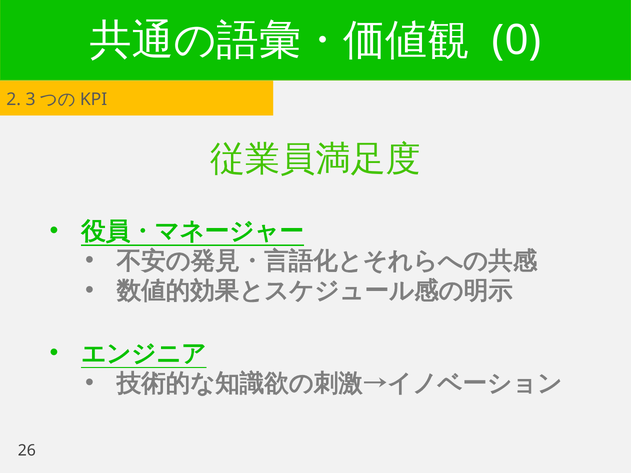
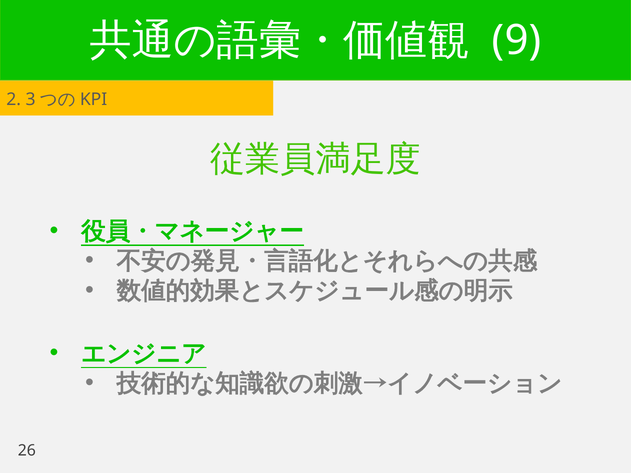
0: 0 -> 9 (517, 41)
